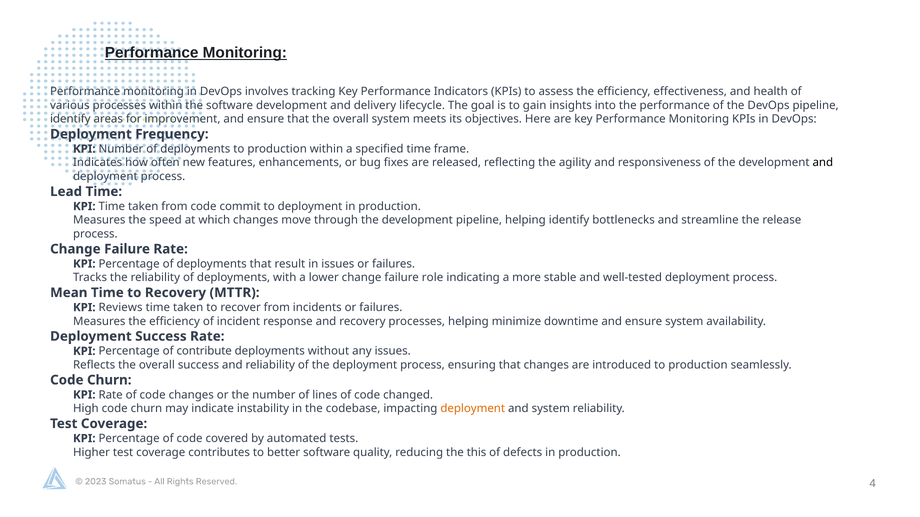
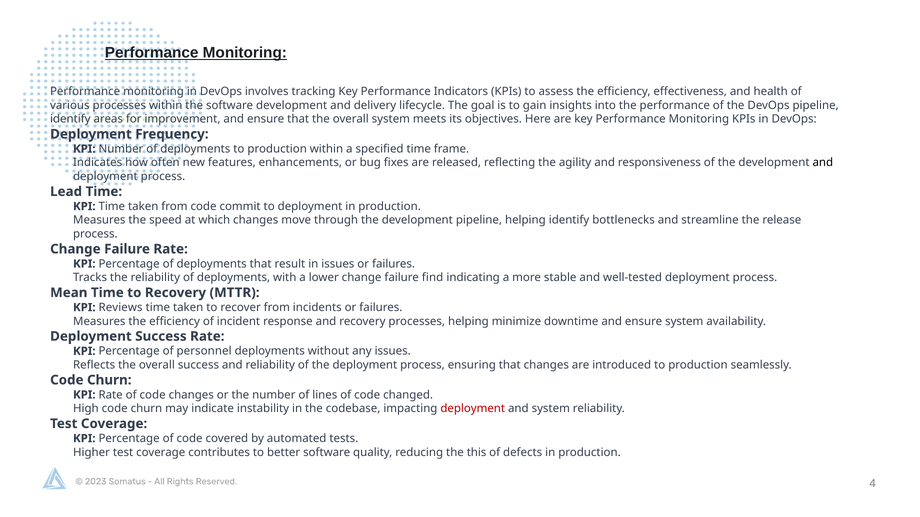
role: role -> find (433, 278)
contribute: contribute -> personnel (204, 351)
deployment colour: orange -> red (473, 409)
